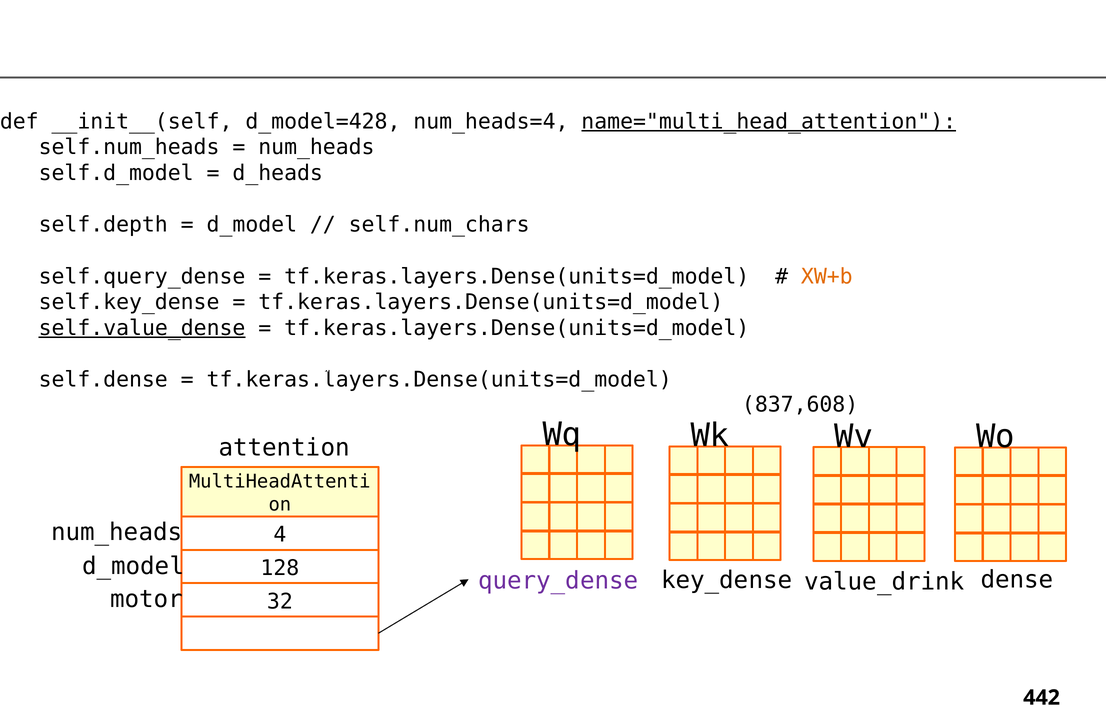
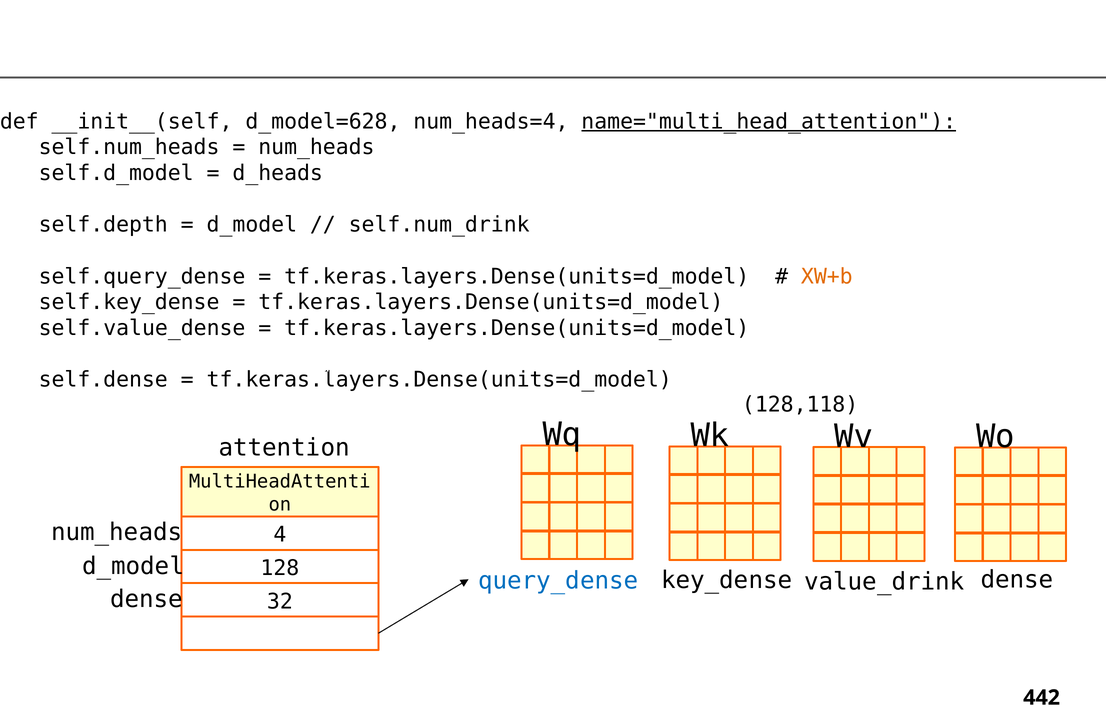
d_model=428: d_model=428 -> d_model=628 (323, 121)
self.num_chars: self.num_chars -> self.num_drink (439, 225)
self.value_dense underline: present -> none (142, 328)
837,608: 837,608 -> 128,118 (800, 404)
query_dense colour: purple -> blue (558, 580)
motor: motor -> dense (147, 599)
